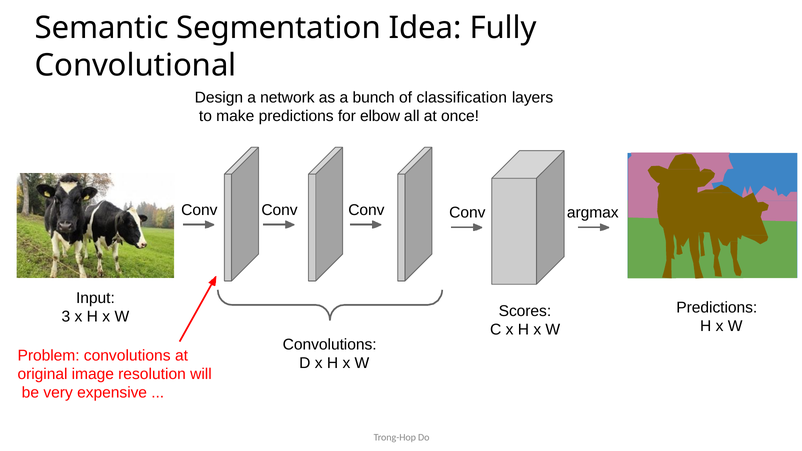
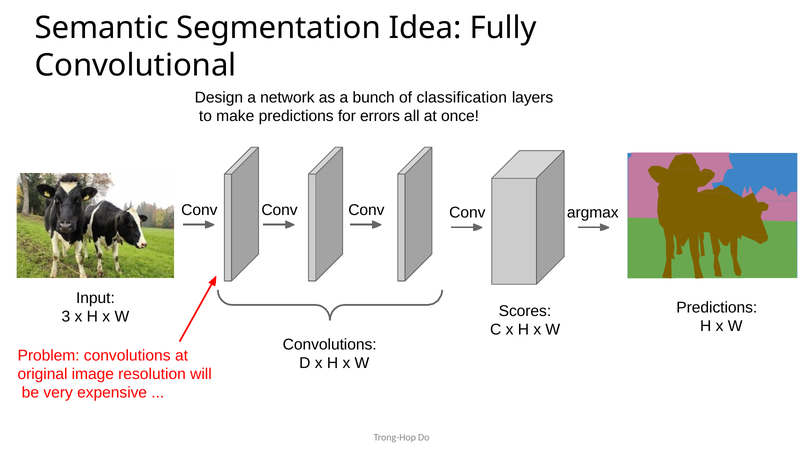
elbow: elbow -> errors (380, 116)
